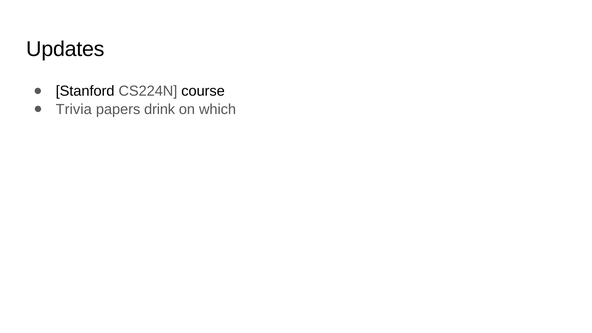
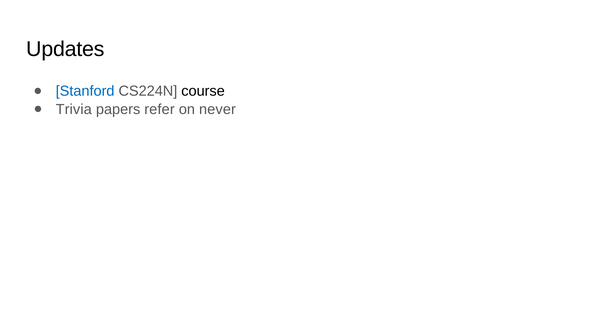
Stanford colour: black -> blue (85, 91)
drink: drink -> refer (159, 109)
which: which -> never (217, 109)
